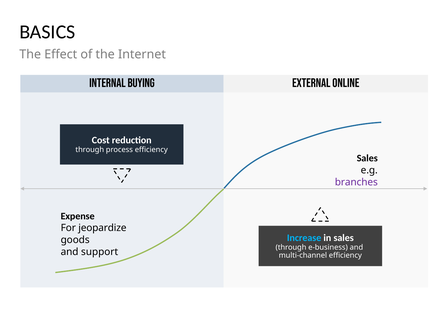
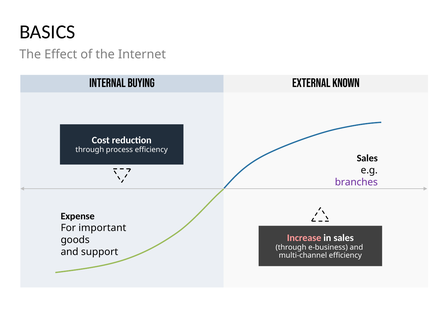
online: online -> known (346, 83)
jeopardize: jeopardize -> important (102, 228)
Increase colour: light blue -> pink (304, 238)
